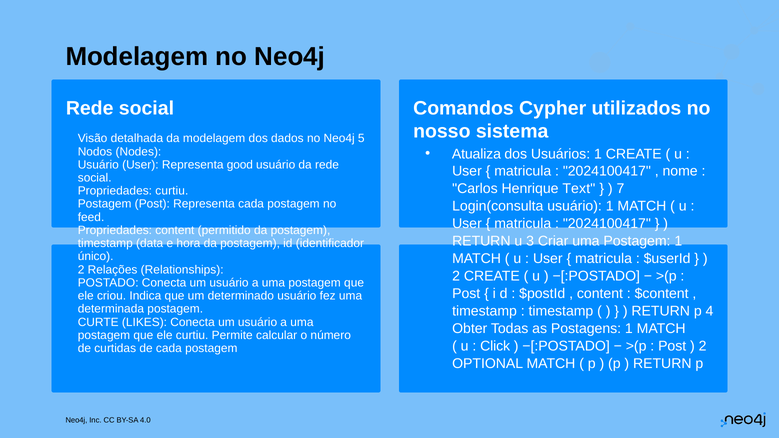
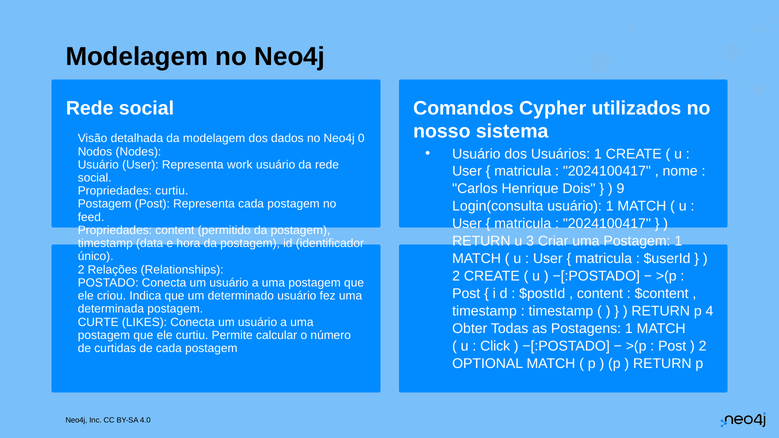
5: 5 -> 0 (361, 139)
Atualiza: Atualiza -> Usuário (476, 154)
good: good -> work (240, 165)
Text: Text -> Dois (579, 189)
7: 7 -> 9 (620, 189)
